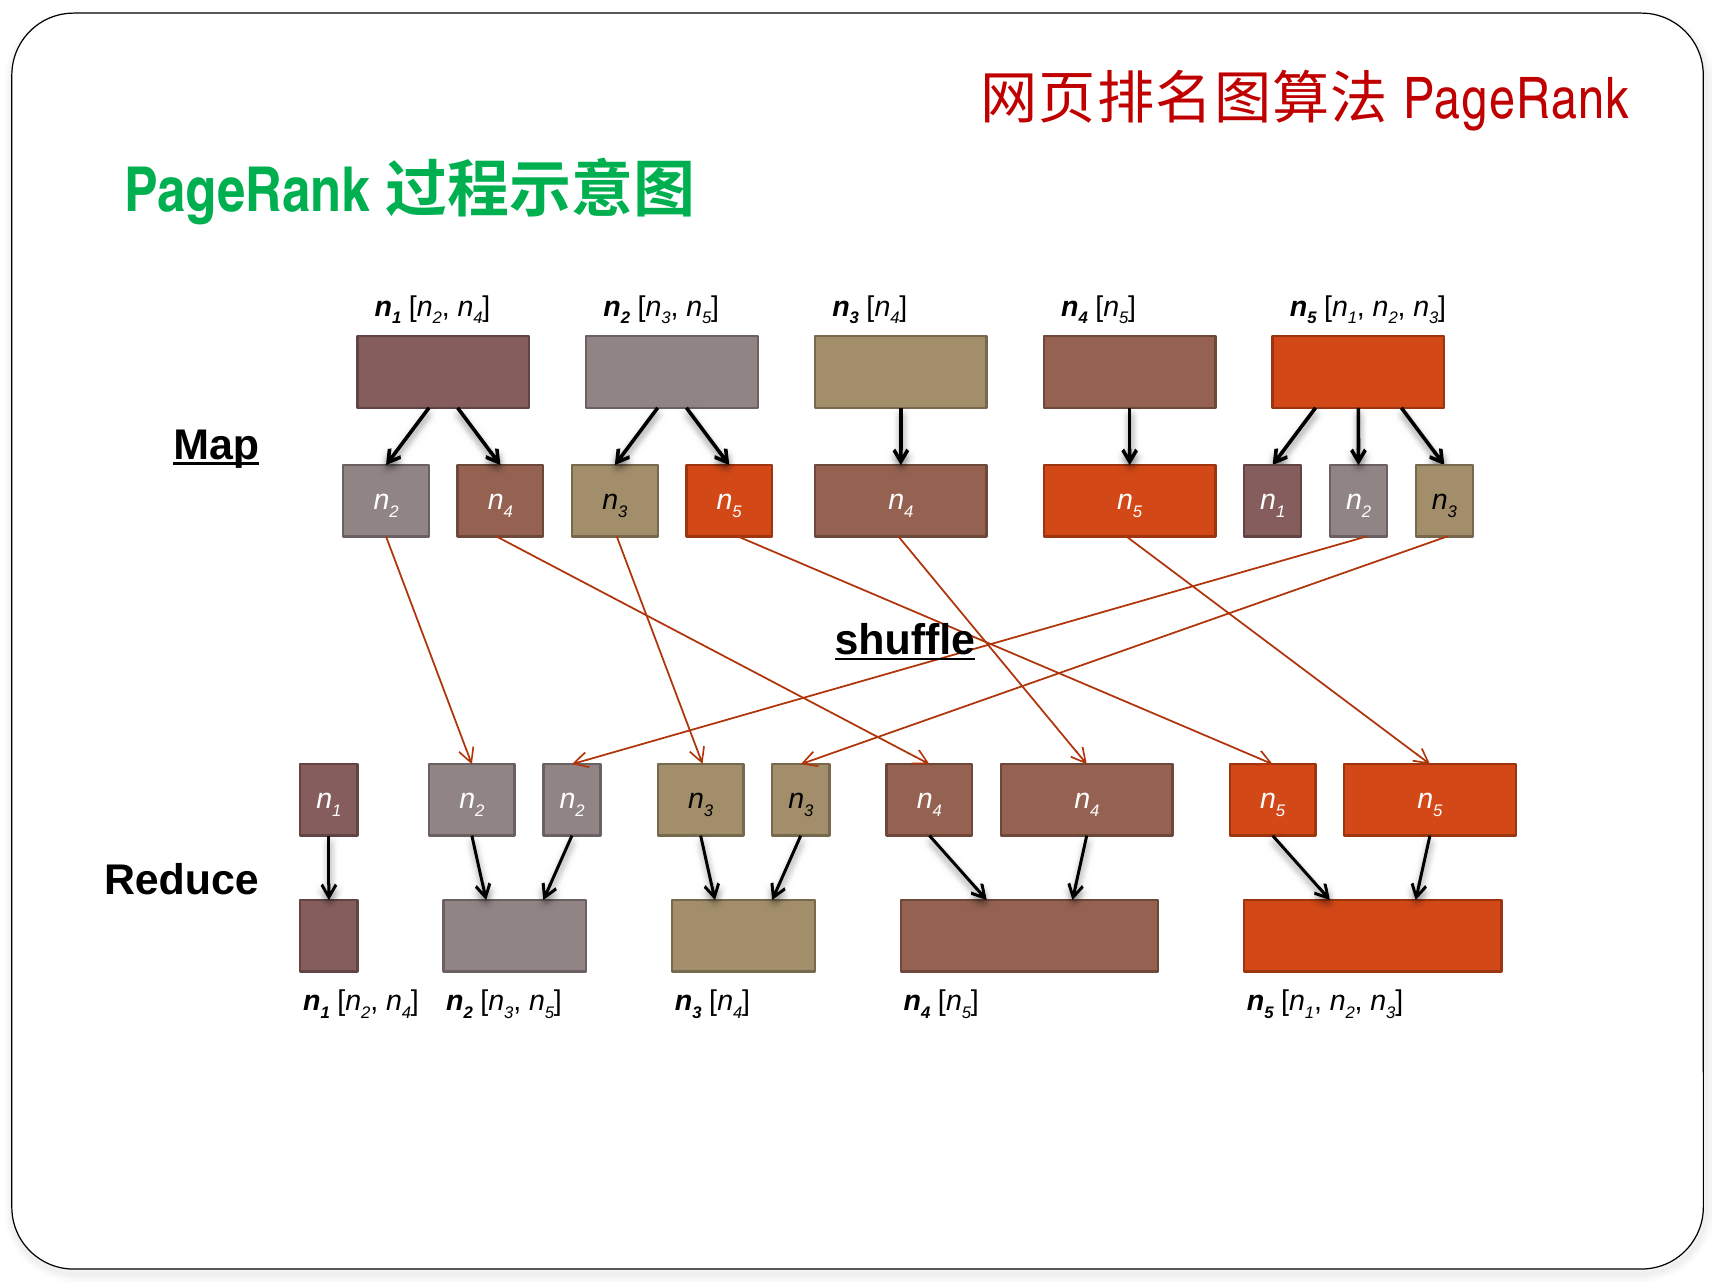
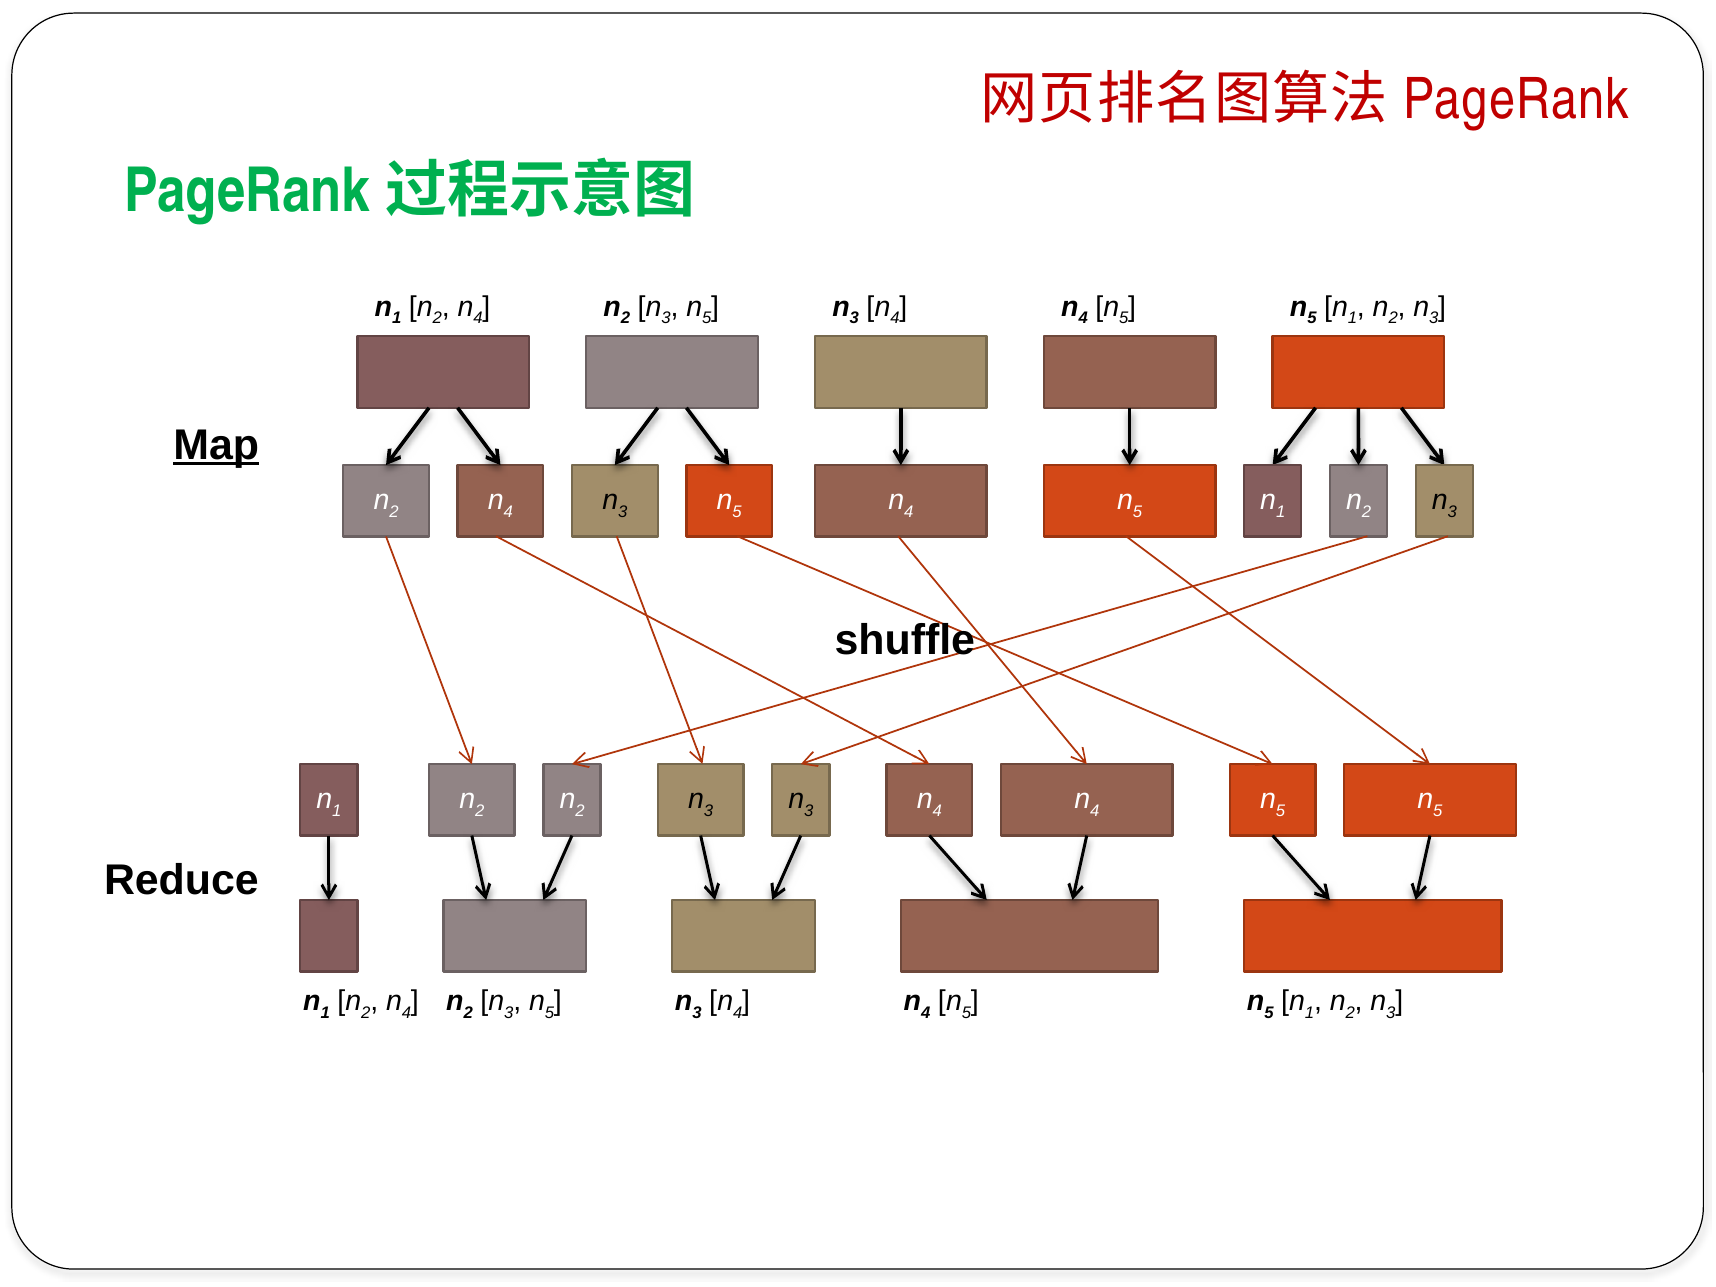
shuffle underline: present -> none (905, 640)
